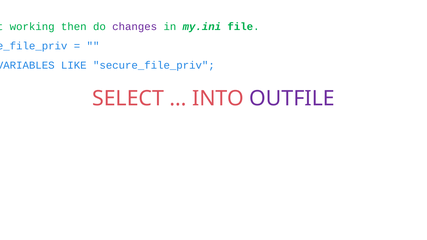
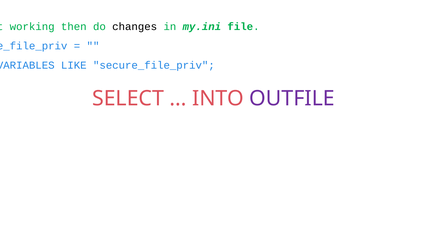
changes colour: purple -> black (135, 27)
